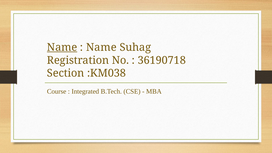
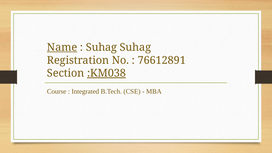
Name: Name -> Suhag (101, 47)
36190718: 36190718 -> 76612891 (162, 60)
:KM038 underline: none -> present (106, 73)
